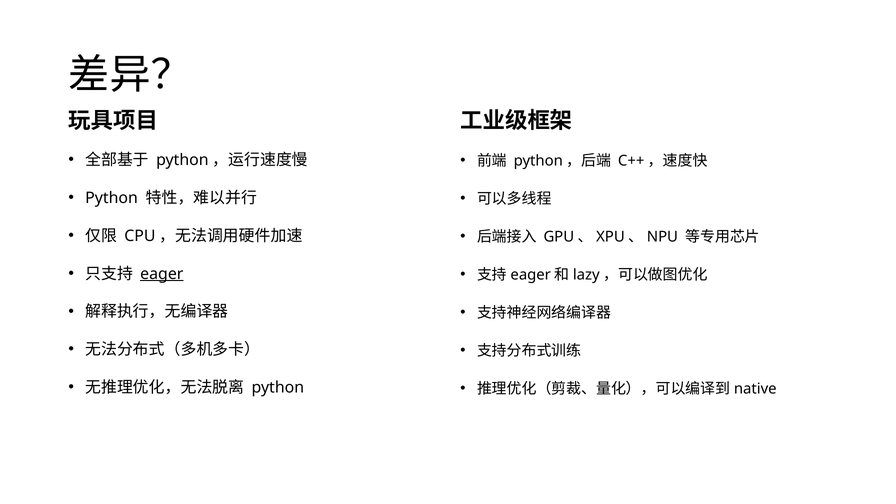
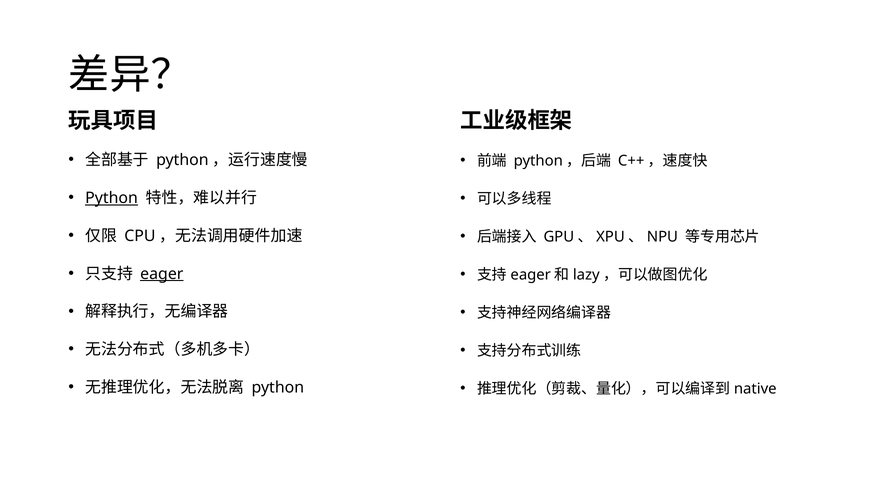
Python underline: none -> present (112, 198)
